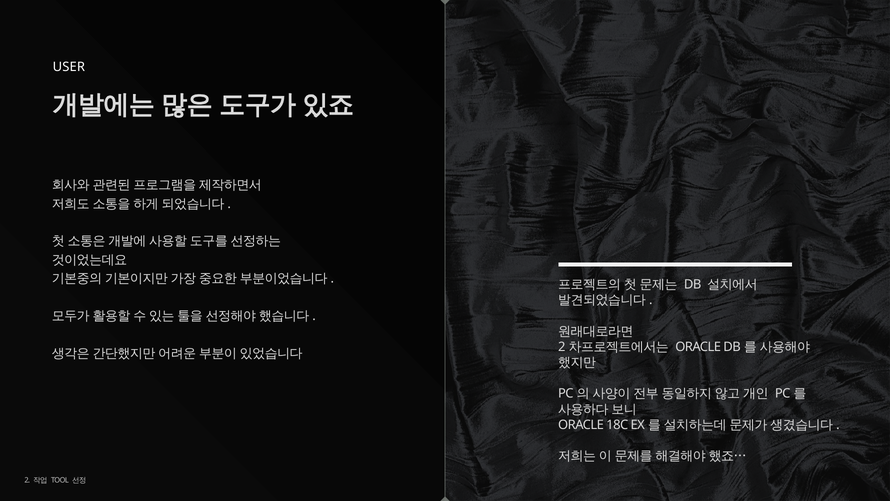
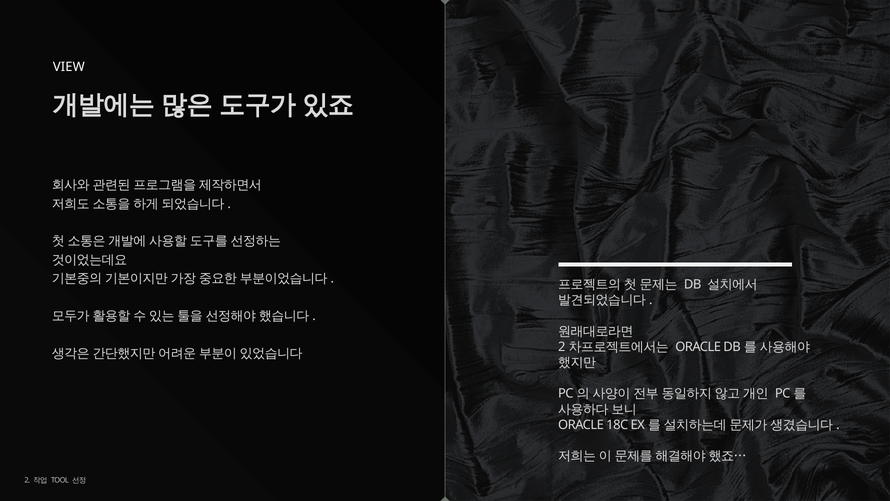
USER: USER -> VIEW (69, 67)
